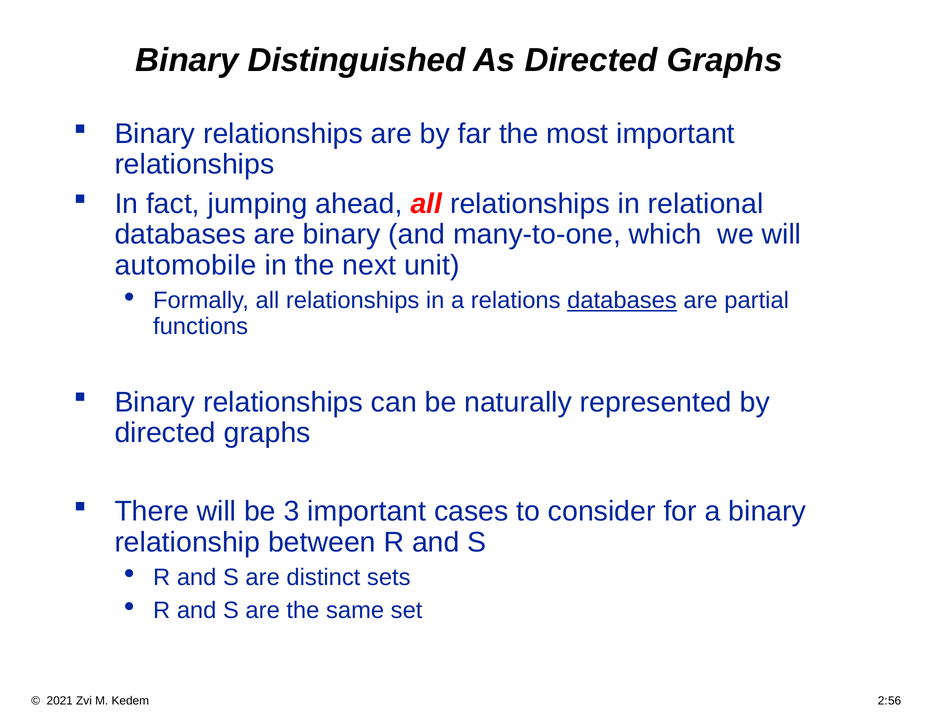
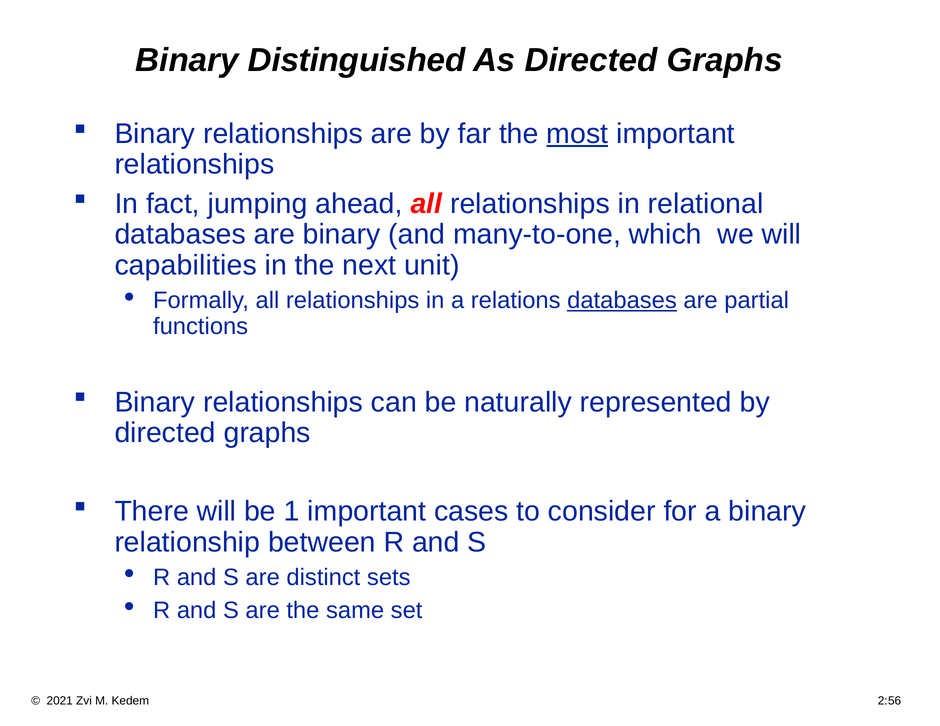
most underline: none -> present (577, 134)
automobile: automobile -> capabilities (186, 265)
3: 3 -> 1 (292, 512)
